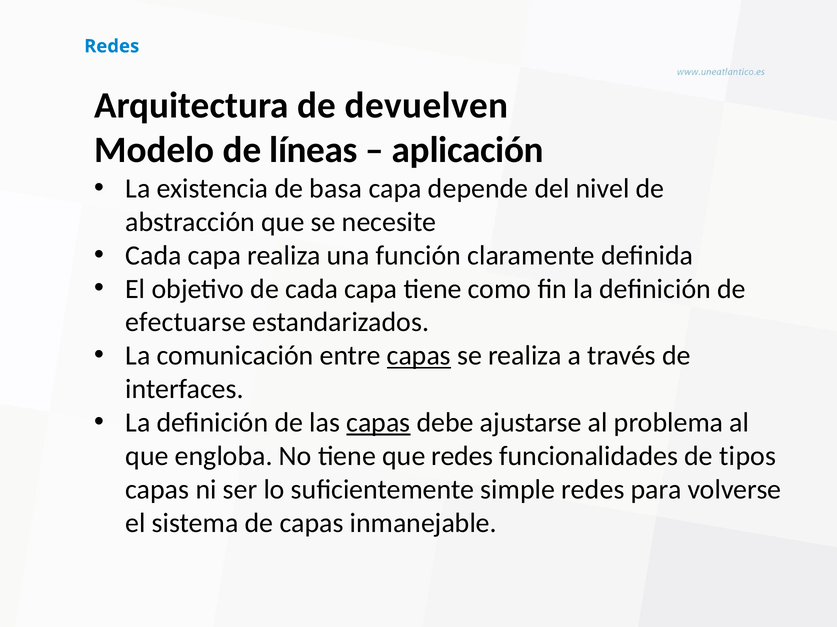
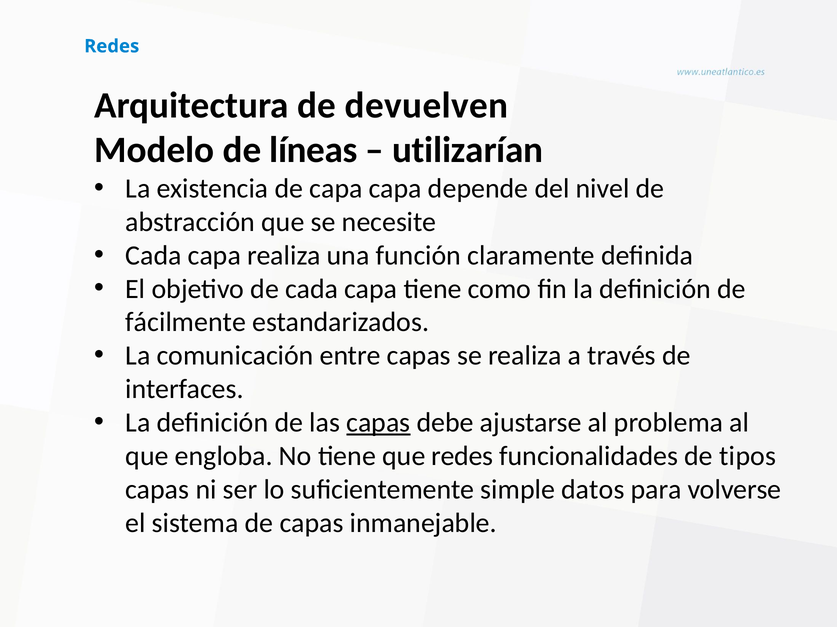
aplicación: aplicación -> utilizarían (468, 150)
de basa: basa -> capa (336, 189)
efectuarse: efectuarse -> fácilmente (186, 323)
capas underline: present -> none (419, 356)
simple redes: redes -> datos (593, 490)
